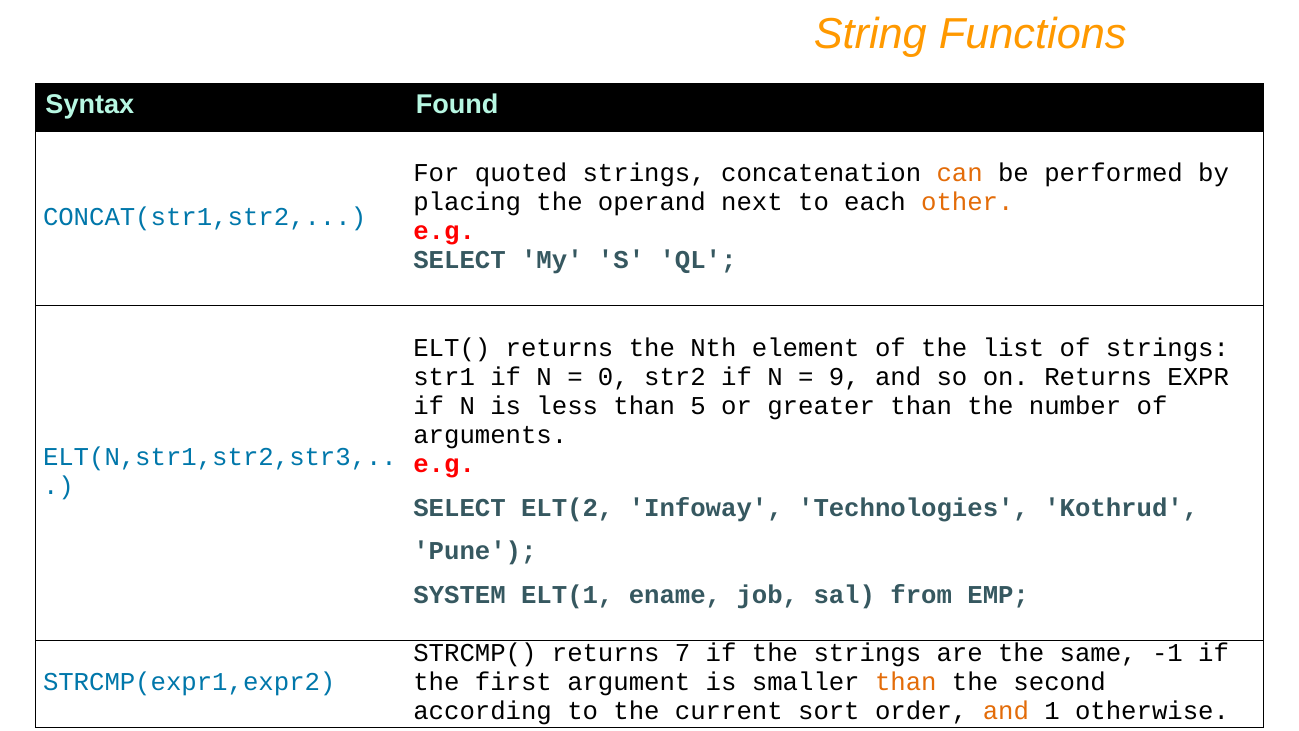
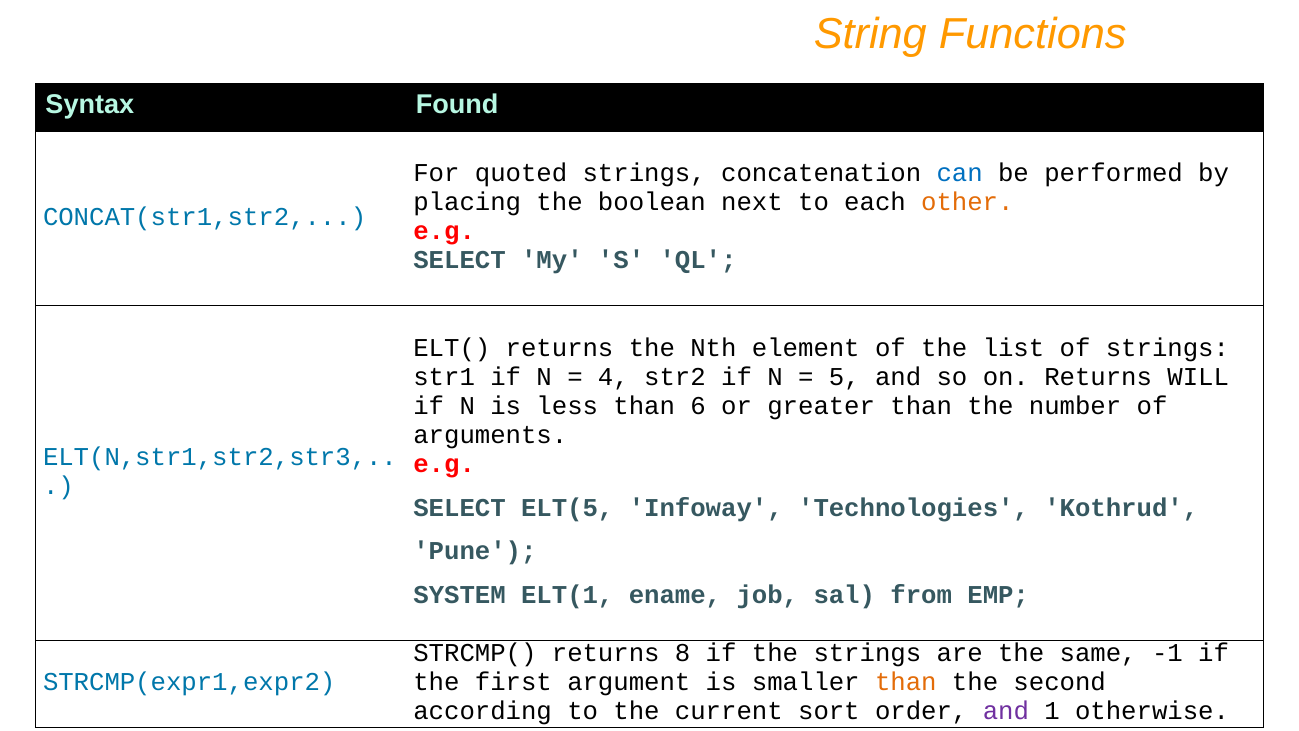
can colour: orange -> blue (960, 173)
operand: operand -> boolean (652, 202)
0: 0 -> 4 (613, 377)
9: 9 -> 5 (844, 377)
EXPR: EXPR -> WILL (1198, 377)
5: 5 -> 6 (698, 406)
ELT(2: ELT(2 -> ELT(5 (567, 507)
7: 7 -> 8 (683, 653)
and colour: orange -> purple (1006, 711)
